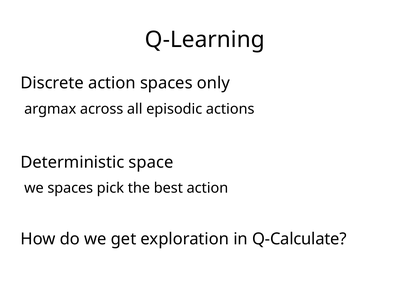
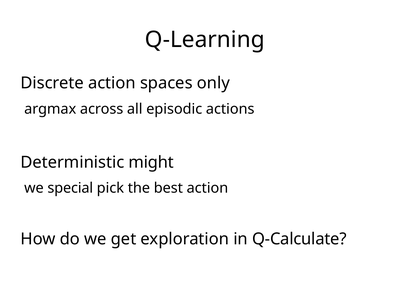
space: space -> might (151, 162)
we spaces: spaces -> special (70, 188)
